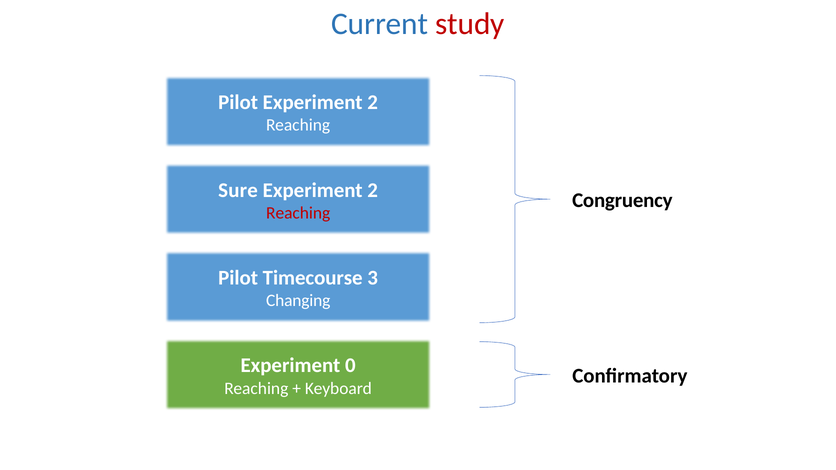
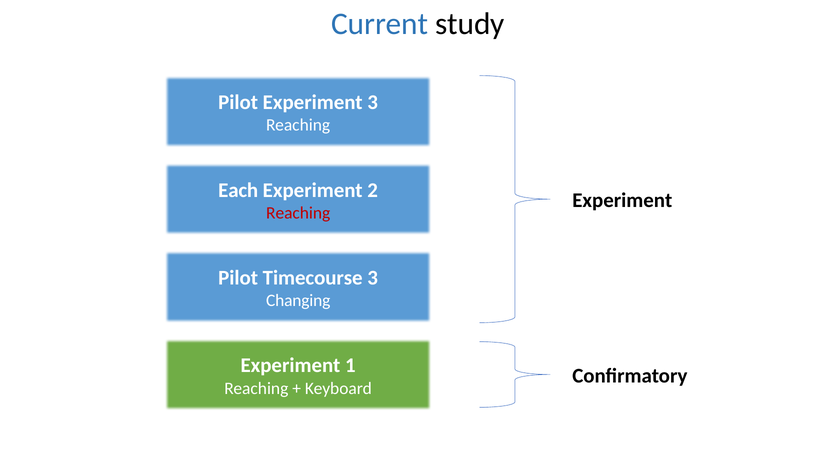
study colour: red -> black (470, 24)
Pilot Experiment 2: 2 -> 3 (373, 103)
Sure: Sure -> Each (238, 190)
Congruency: Congruency -> Experiment (622, 200)
0: 0 -> 1 (350, 366)
